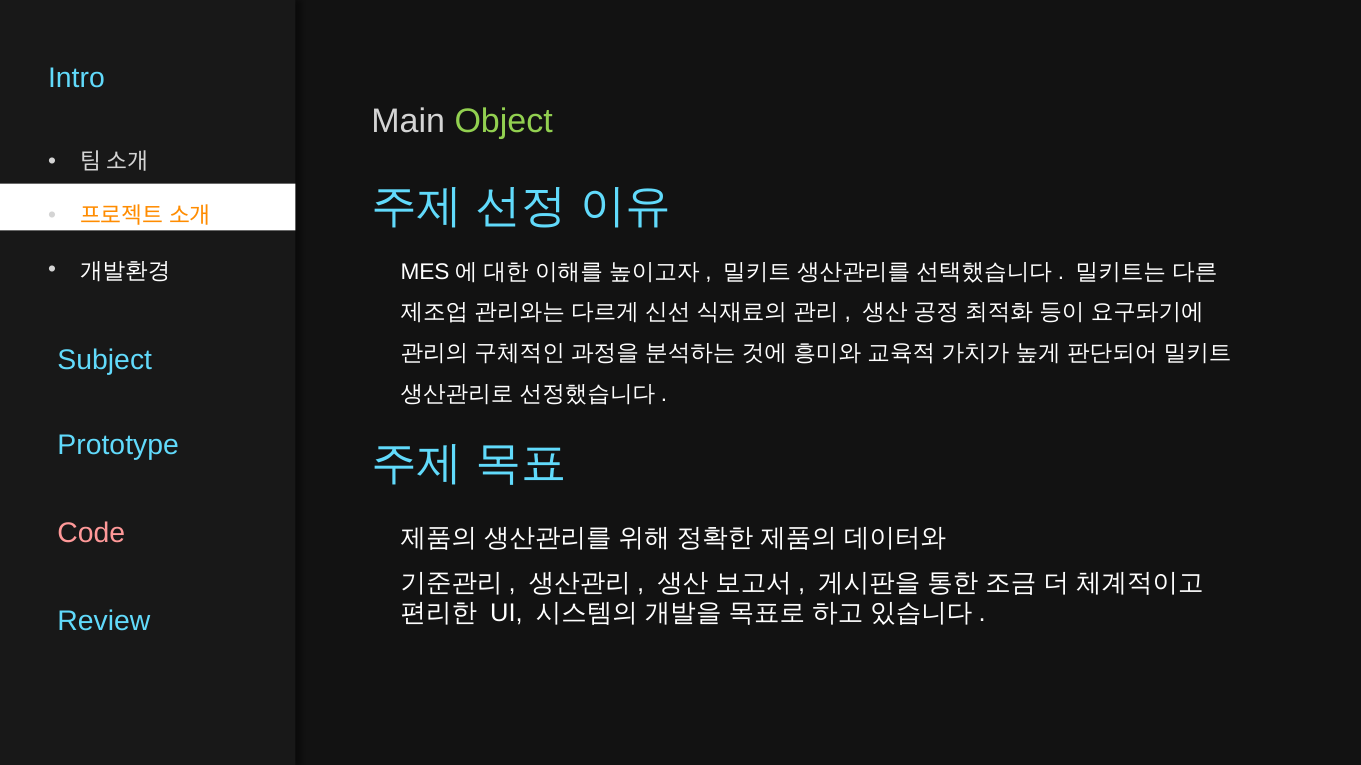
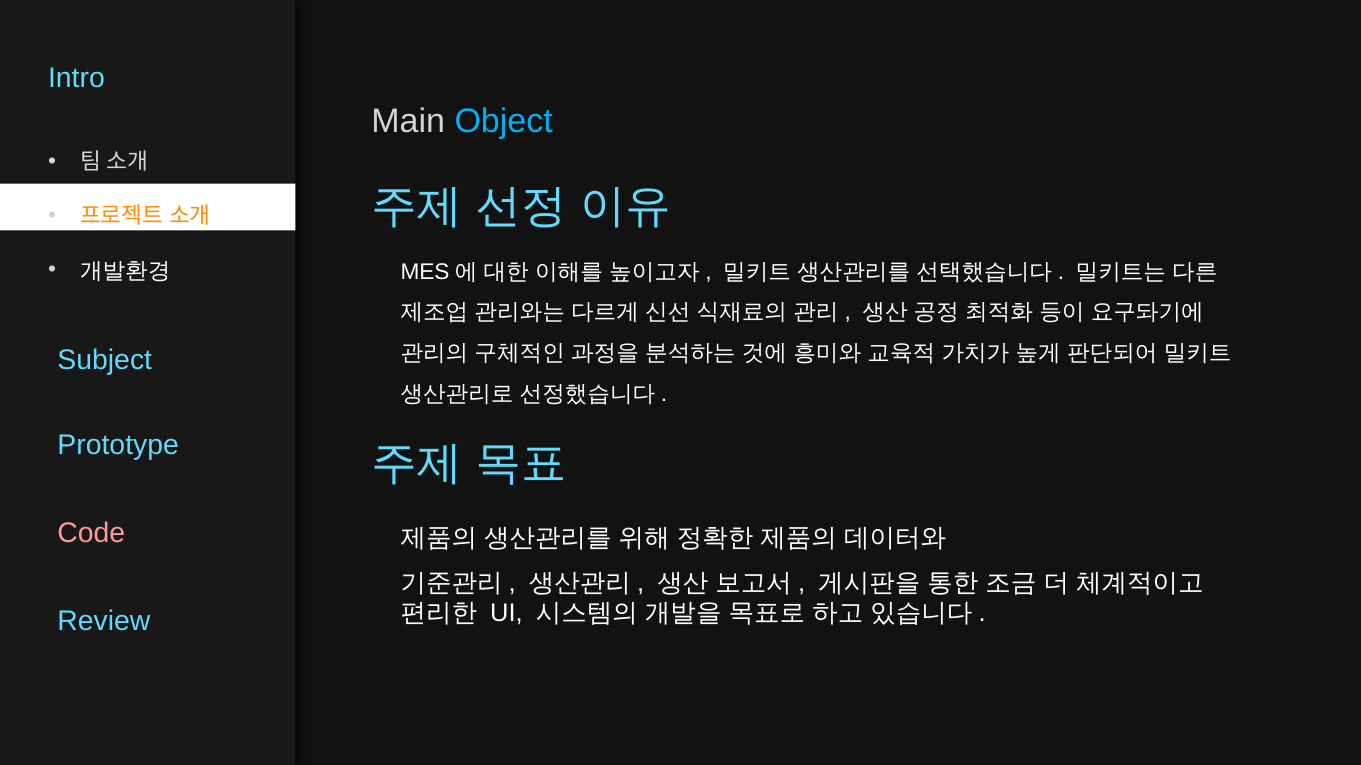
Object colour: light green -> light blue (504, 122)
